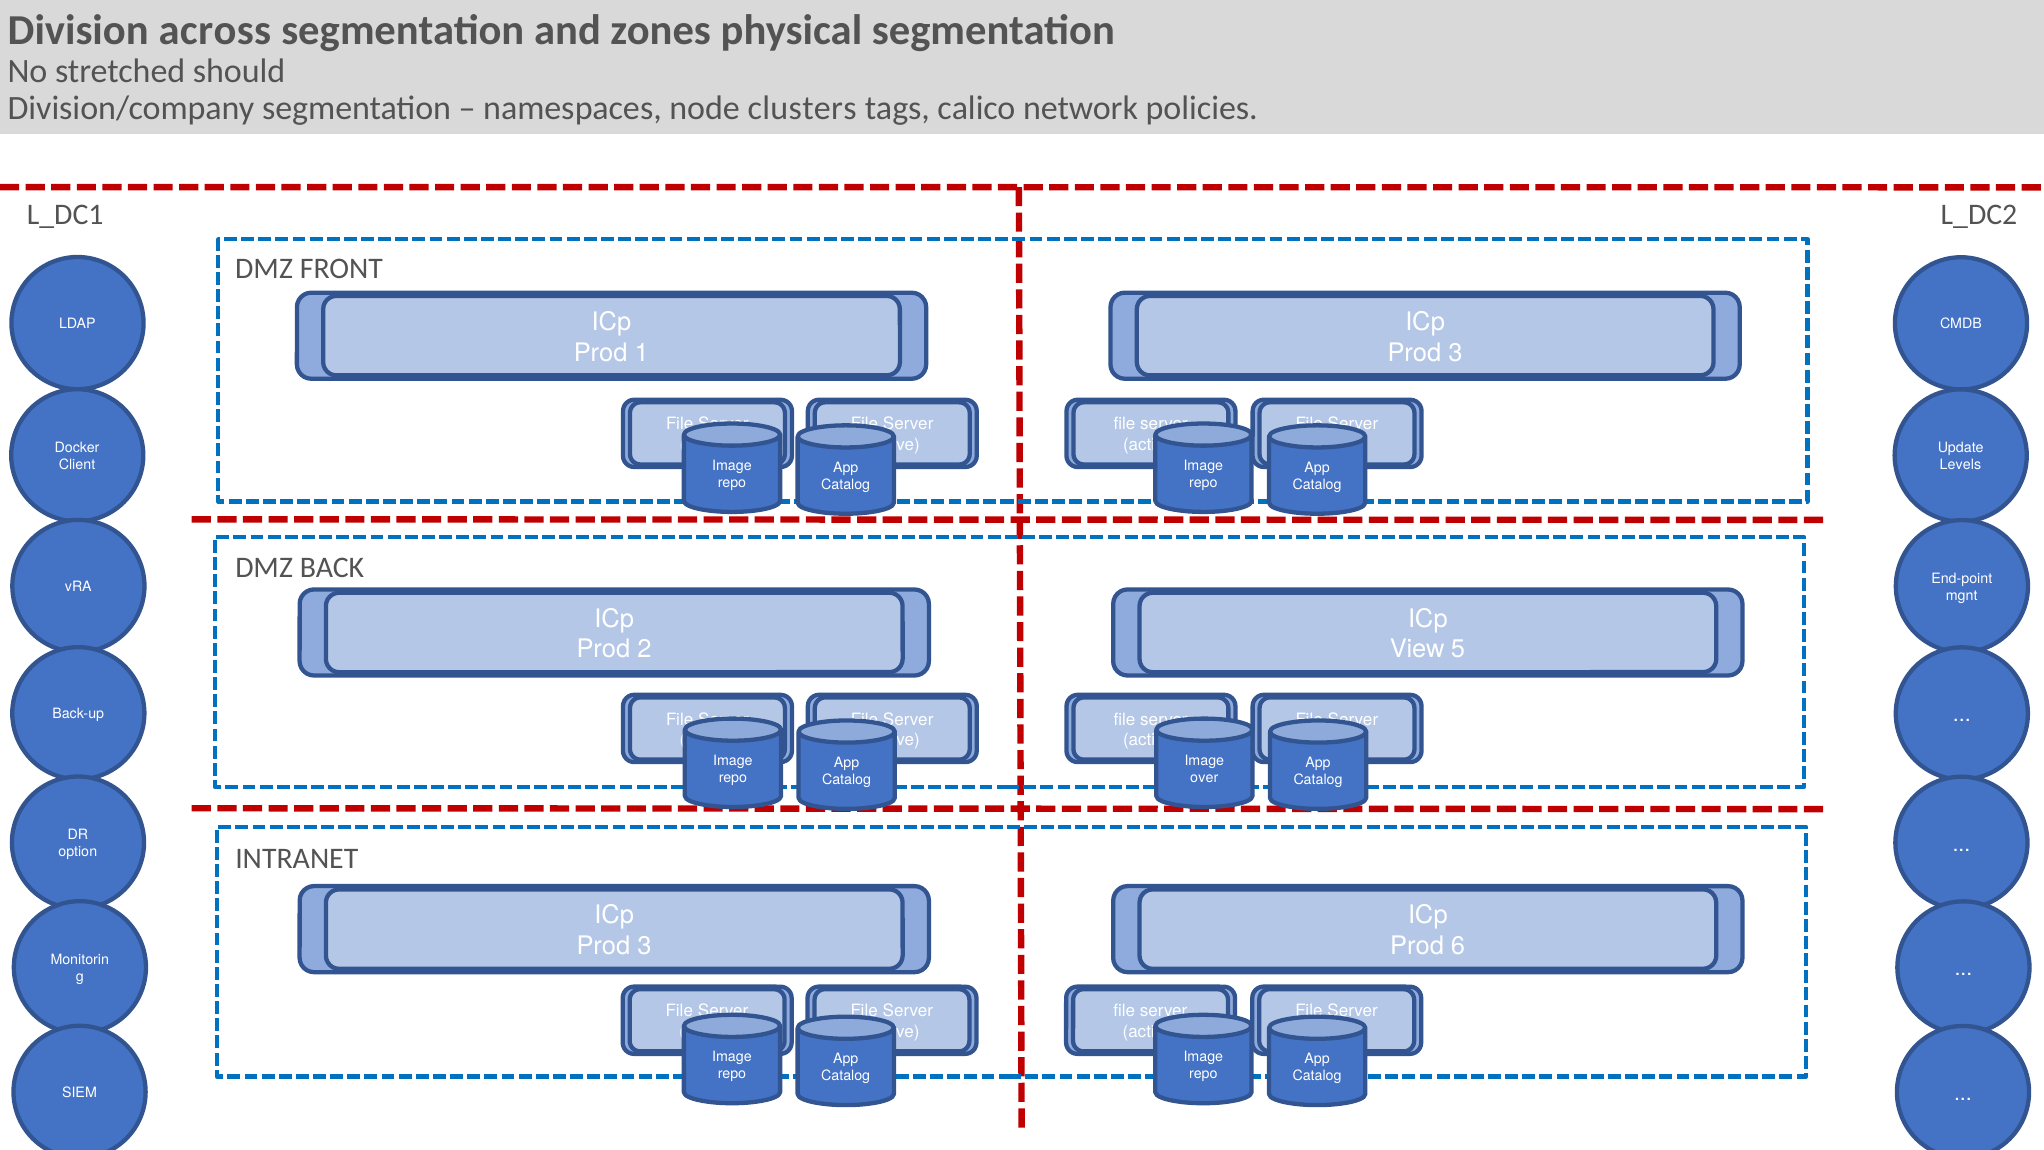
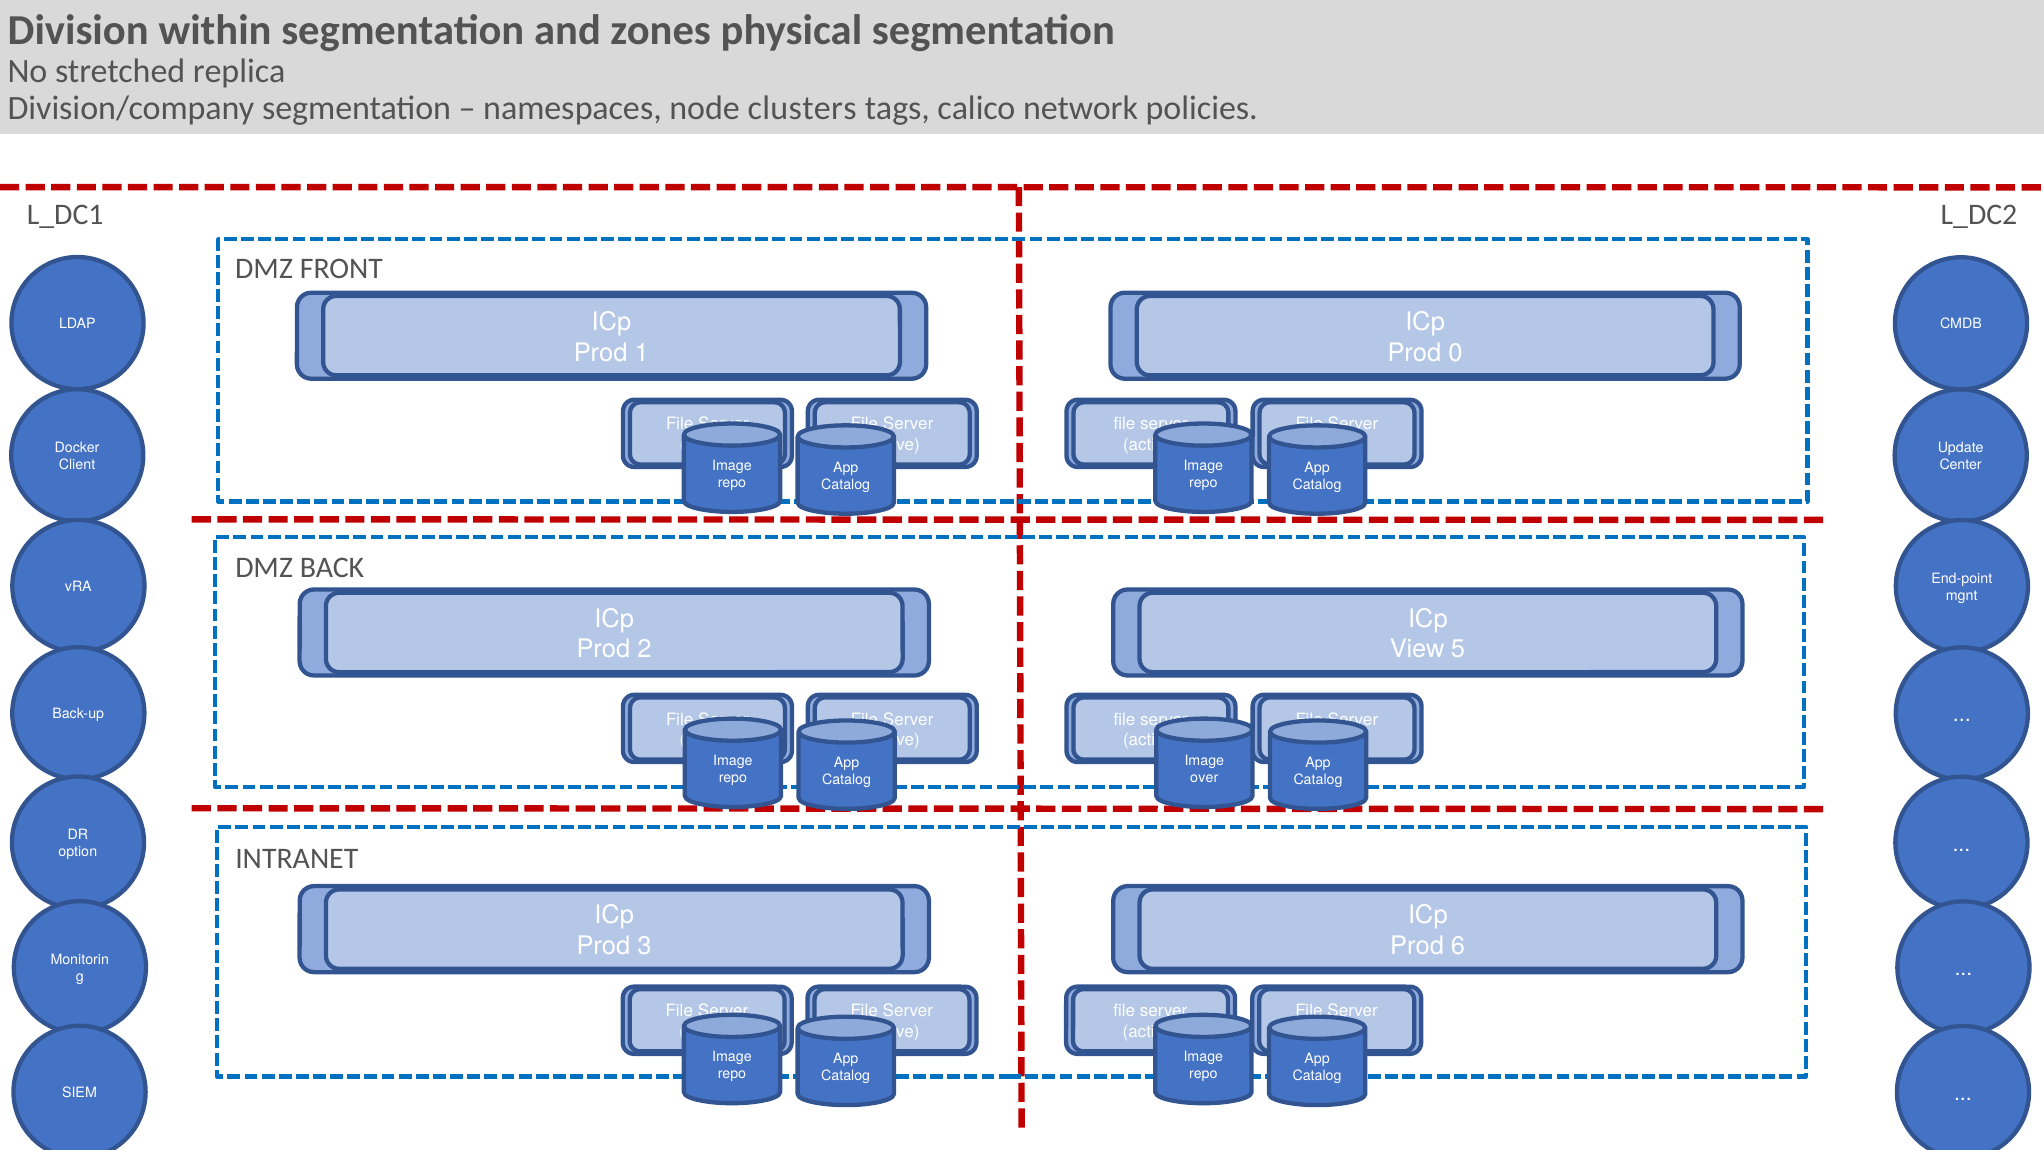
across: across -> within (215, 30)
should: should -> replica (239, 72)
3: 3 -> 0 (1455, 353)
Levels: Levels -> Center (1961, 465)
